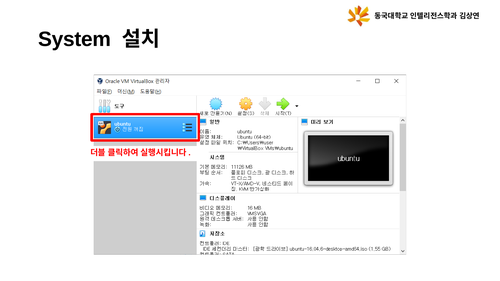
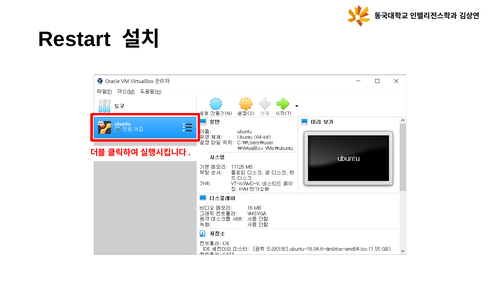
System: System -> Restart (74, 39)
